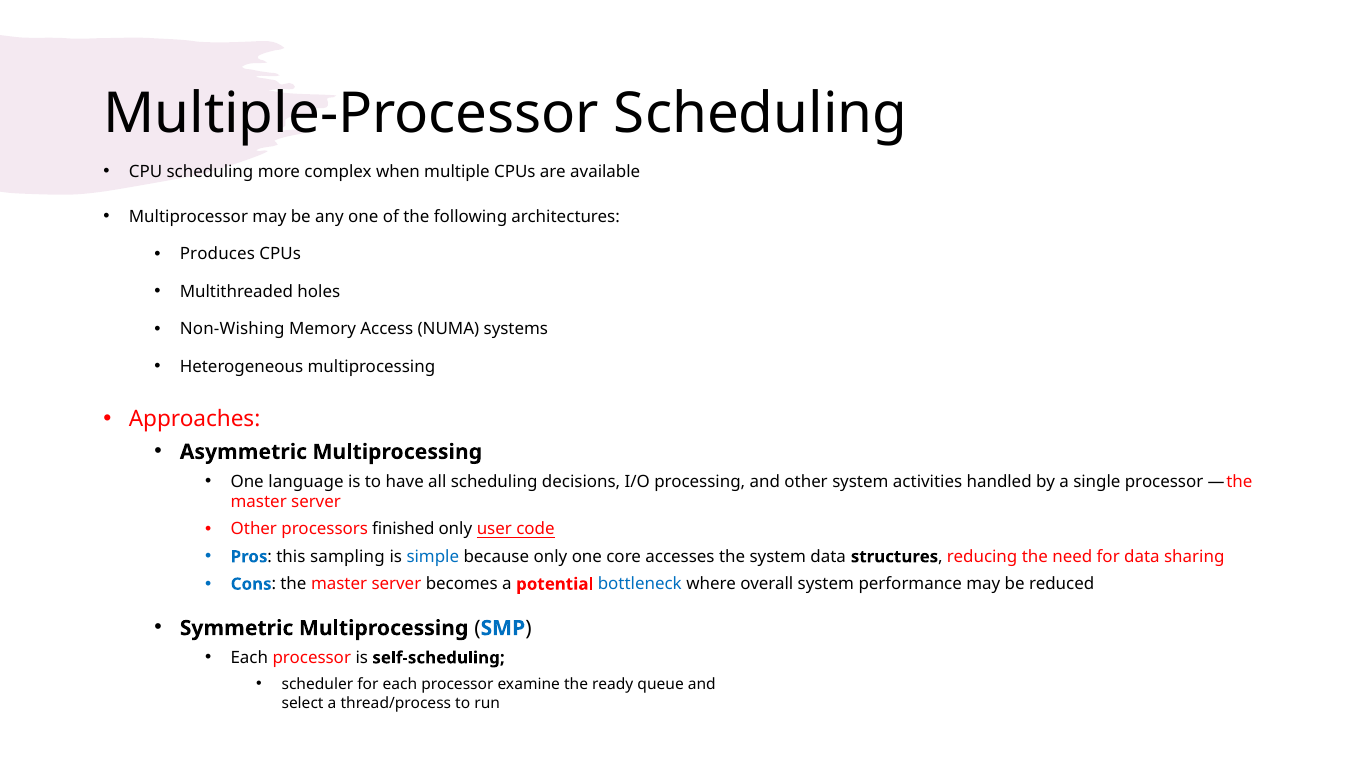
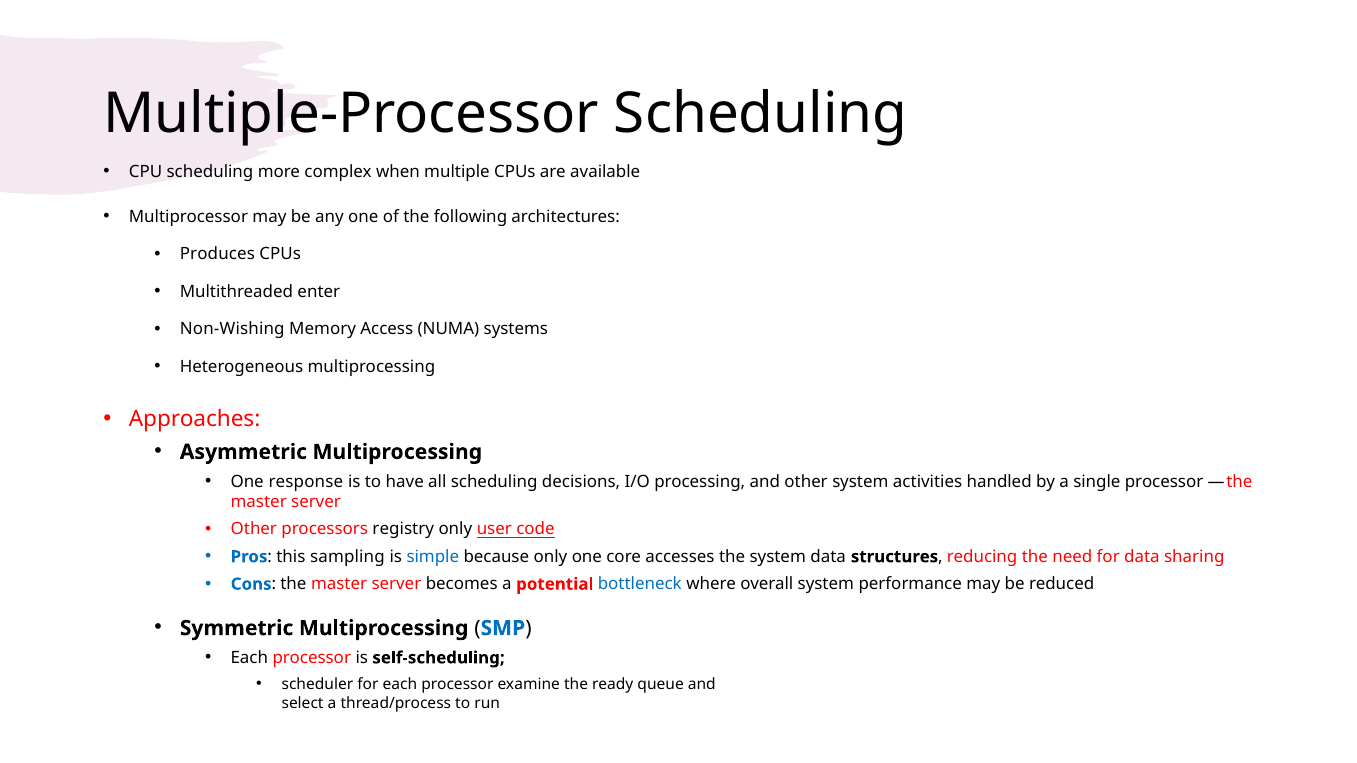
holes: holes -> enter (319, 292)
language: language -> response (306, 482)
finished: finished -> registry (403, 530)
